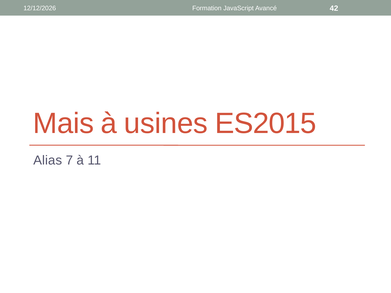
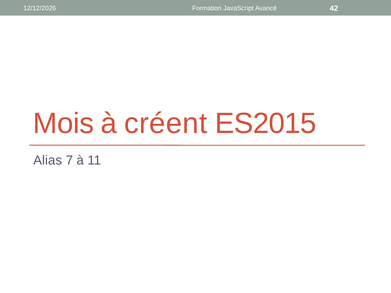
Mais: Mais -> Mois (63, 124)
usines: usines -> créent (166, 124)
